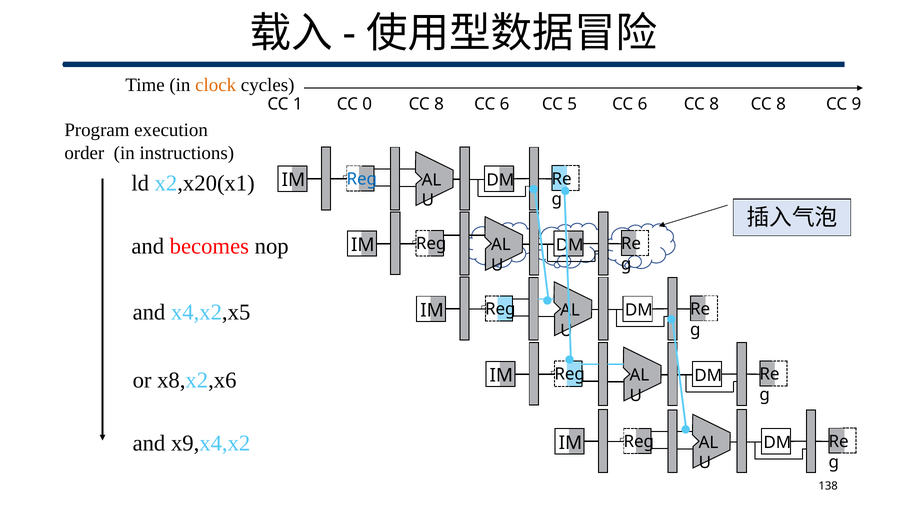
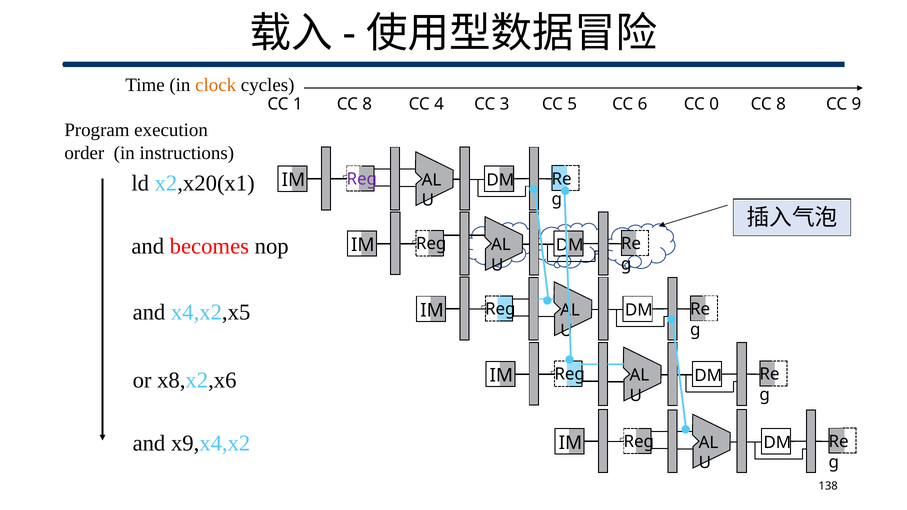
8: 8 -> 4 (439, 104)
6: 6 -> 3 (505, 104)
8: 8 -> 0 (714, 104)
1 CC 0: 0 -> 8 (367, 104)
Reg colour: blue -> purple (362, 179)
